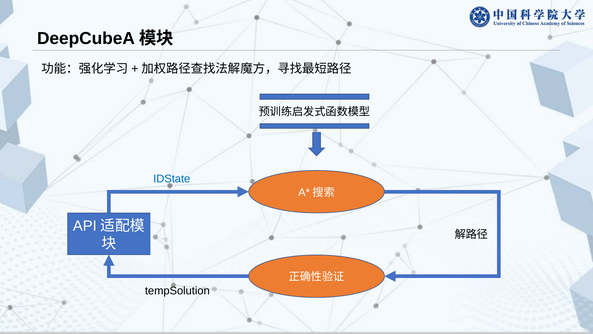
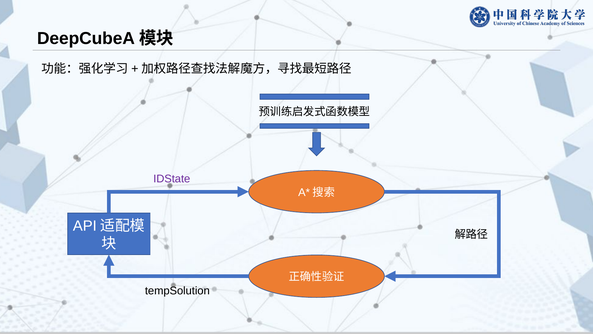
IDState colour: blue -> purple (172, 179)
